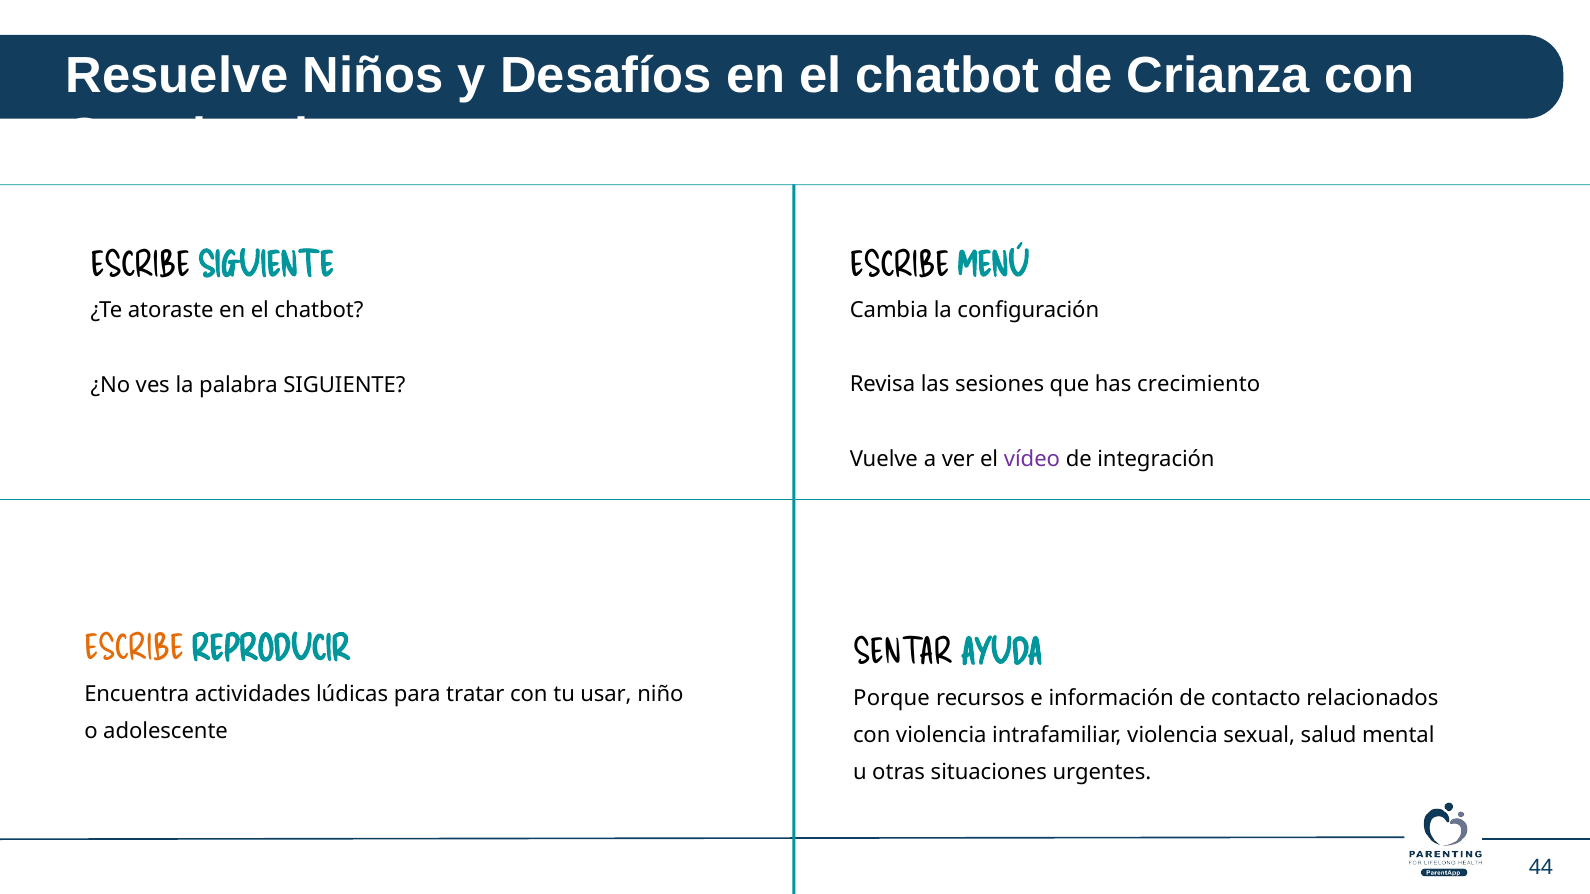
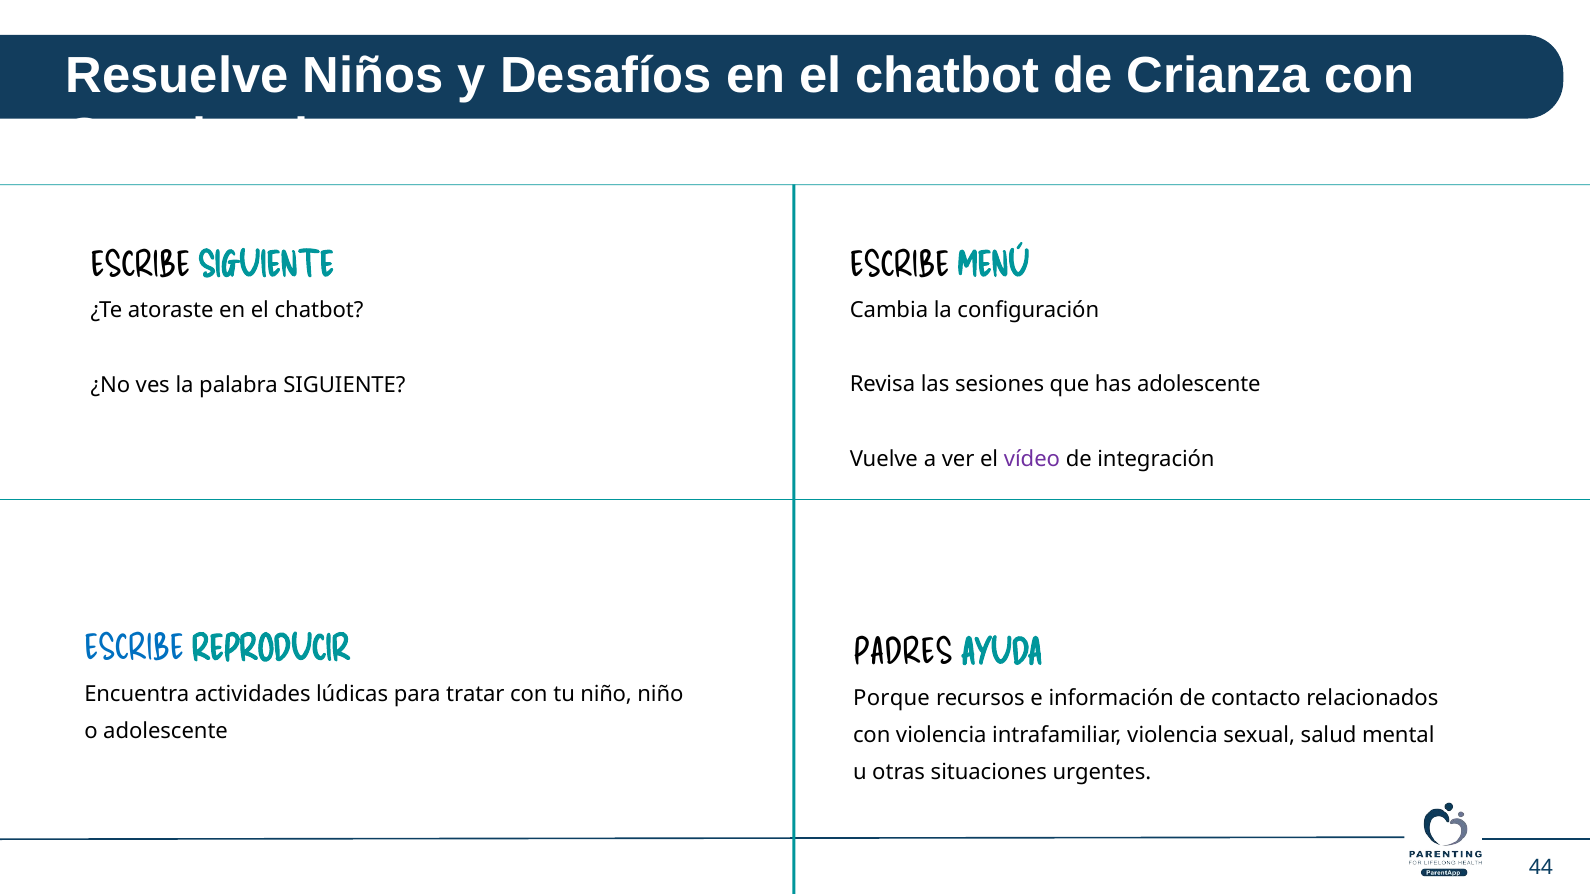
has crecimiento: crecimiento -> adolescente (1199, 385)
ESCRIBE colour: orange -> blue (134, 649)
SENTAR: SENTAR -> PADRES (903, 653)
tu usar: usar -> niño (606, 694)
